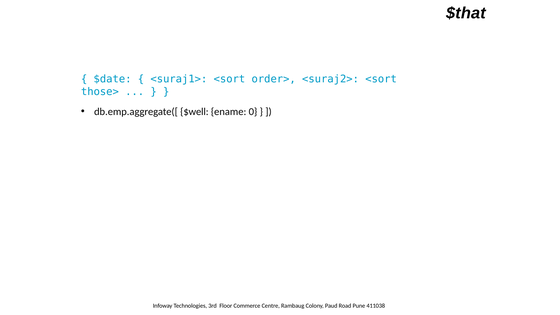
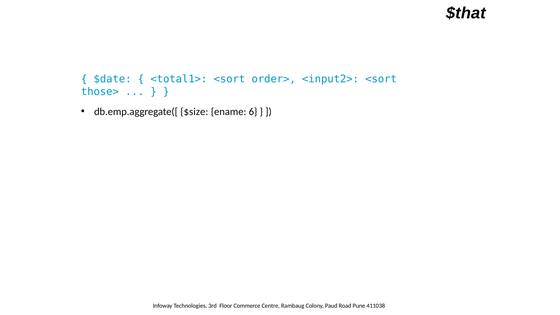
<suraj1>: <suraj1> -> <total1> (179, 79)
<suraj2>: <suraj2> -> <input2> (331, 79)
$well: $well -> $size (194, 112)
0: 0 -> 6 (253, 112)
